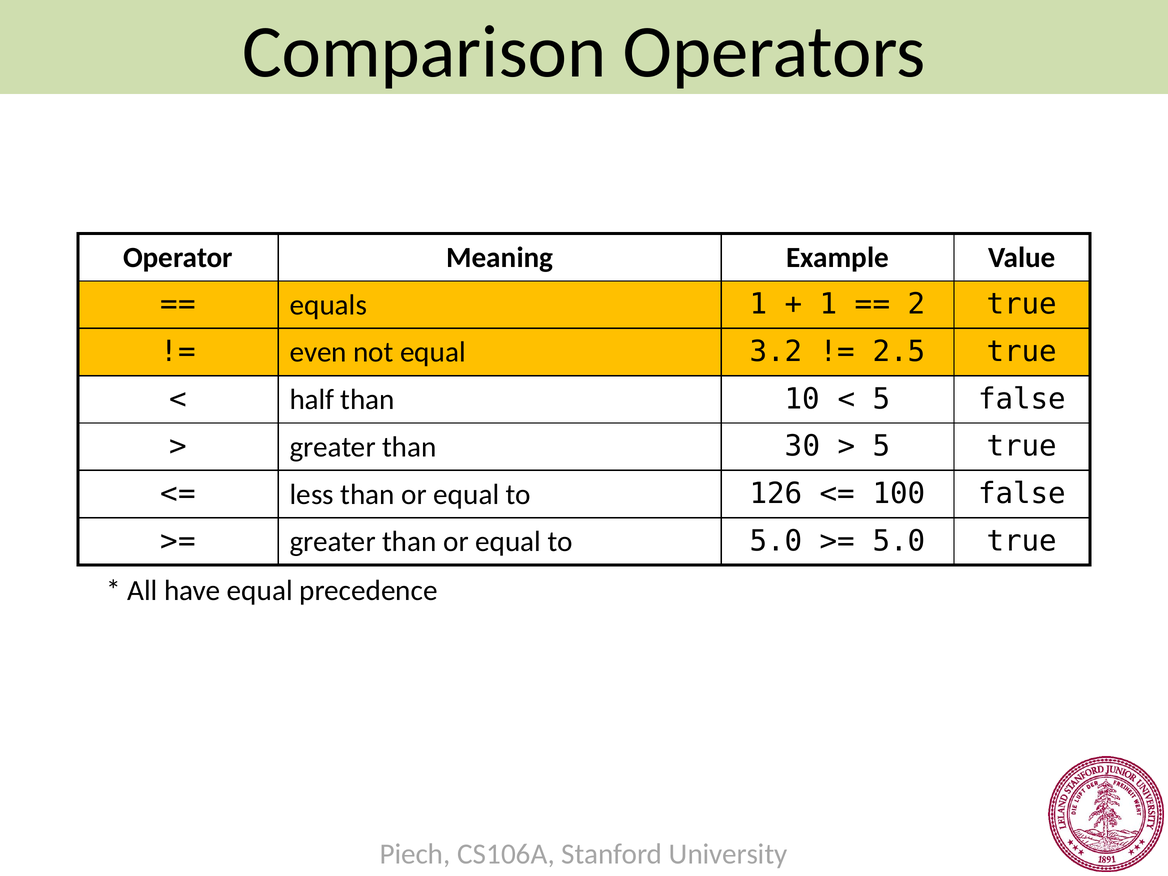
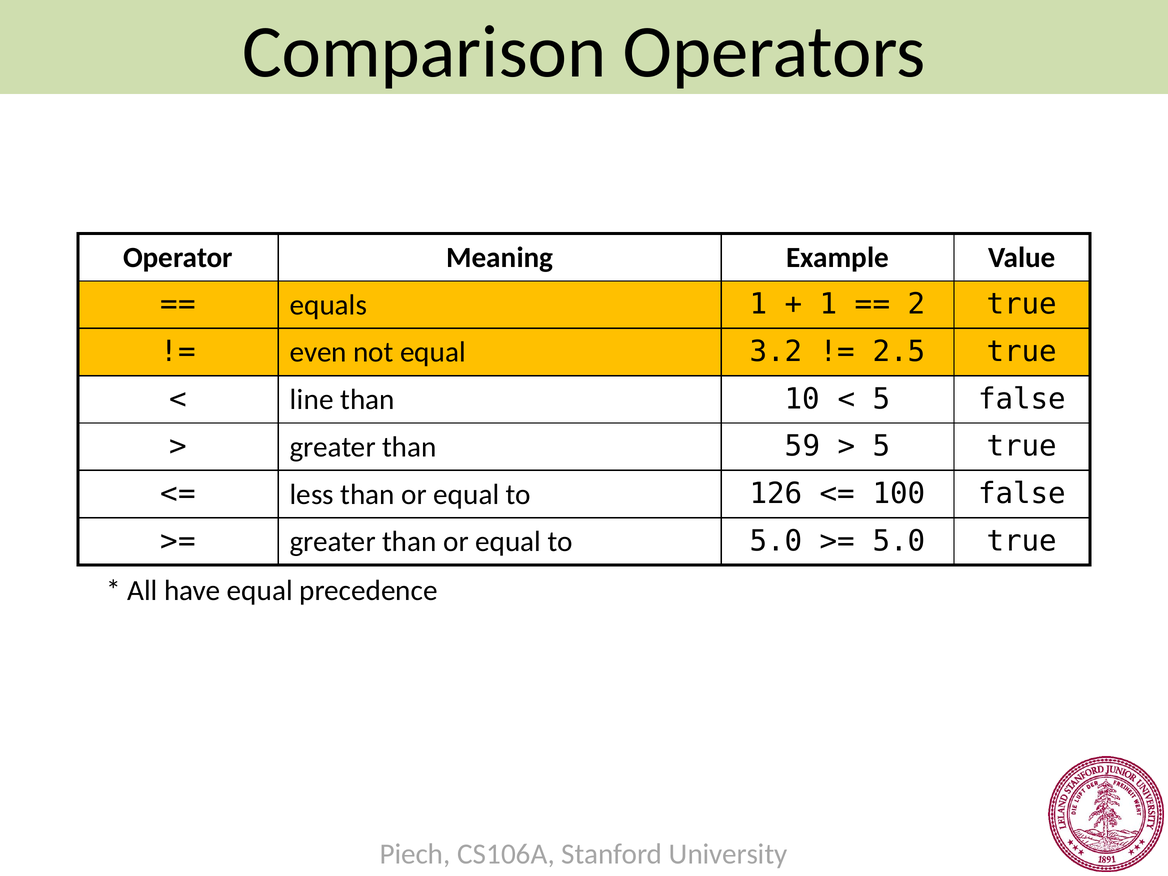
half: half -> line (312, 400)
30: 30 -> 59 (803, 446)
